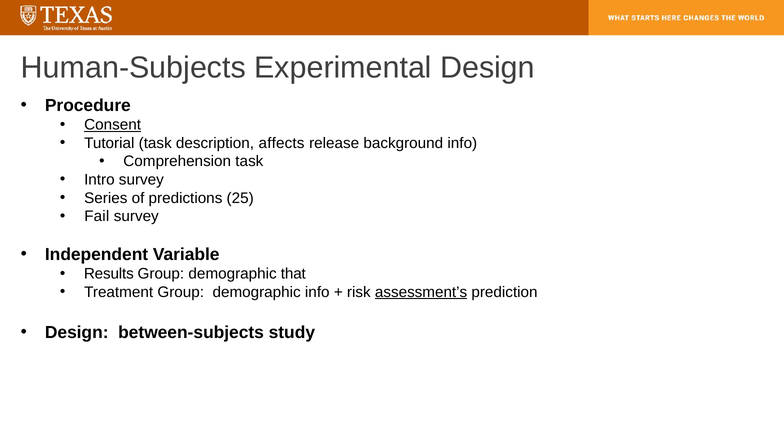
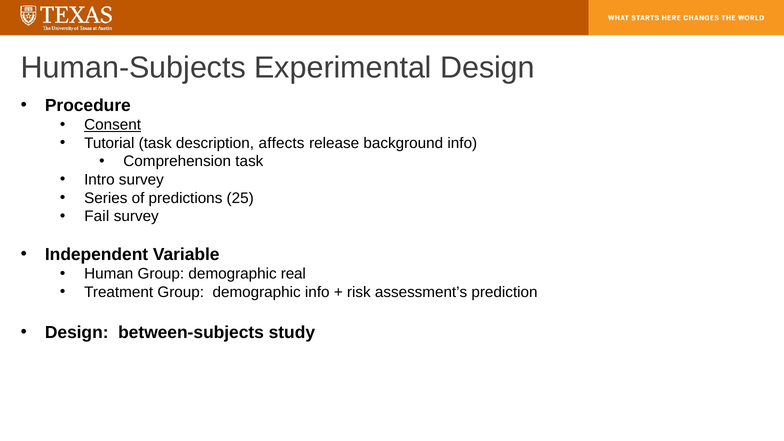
Results: Results -> Human (109, 274)
that: that -> real (293, 274)
assessment’s underline: present -> none (421, 292)
